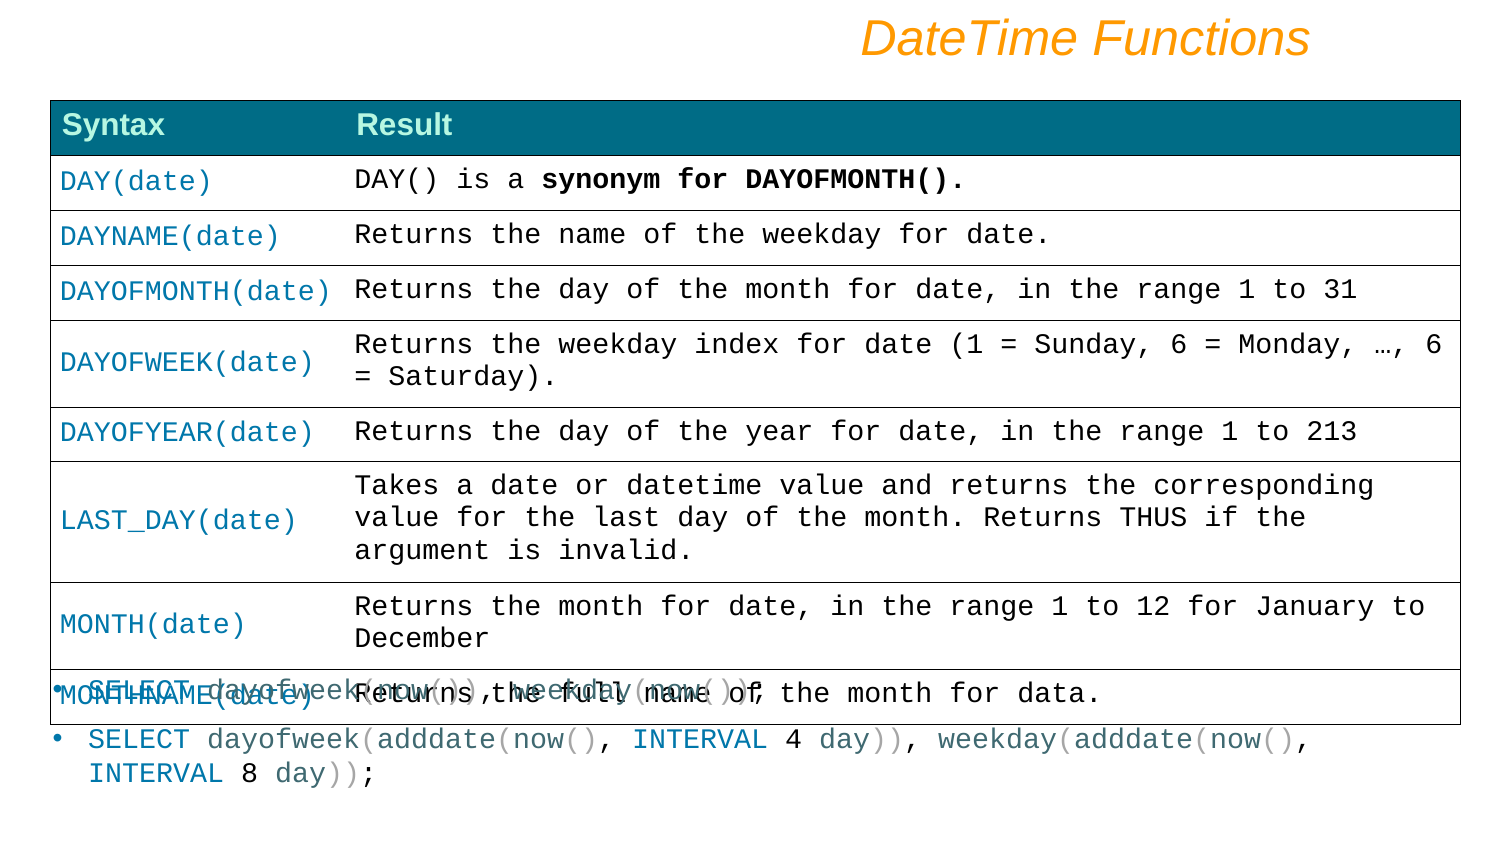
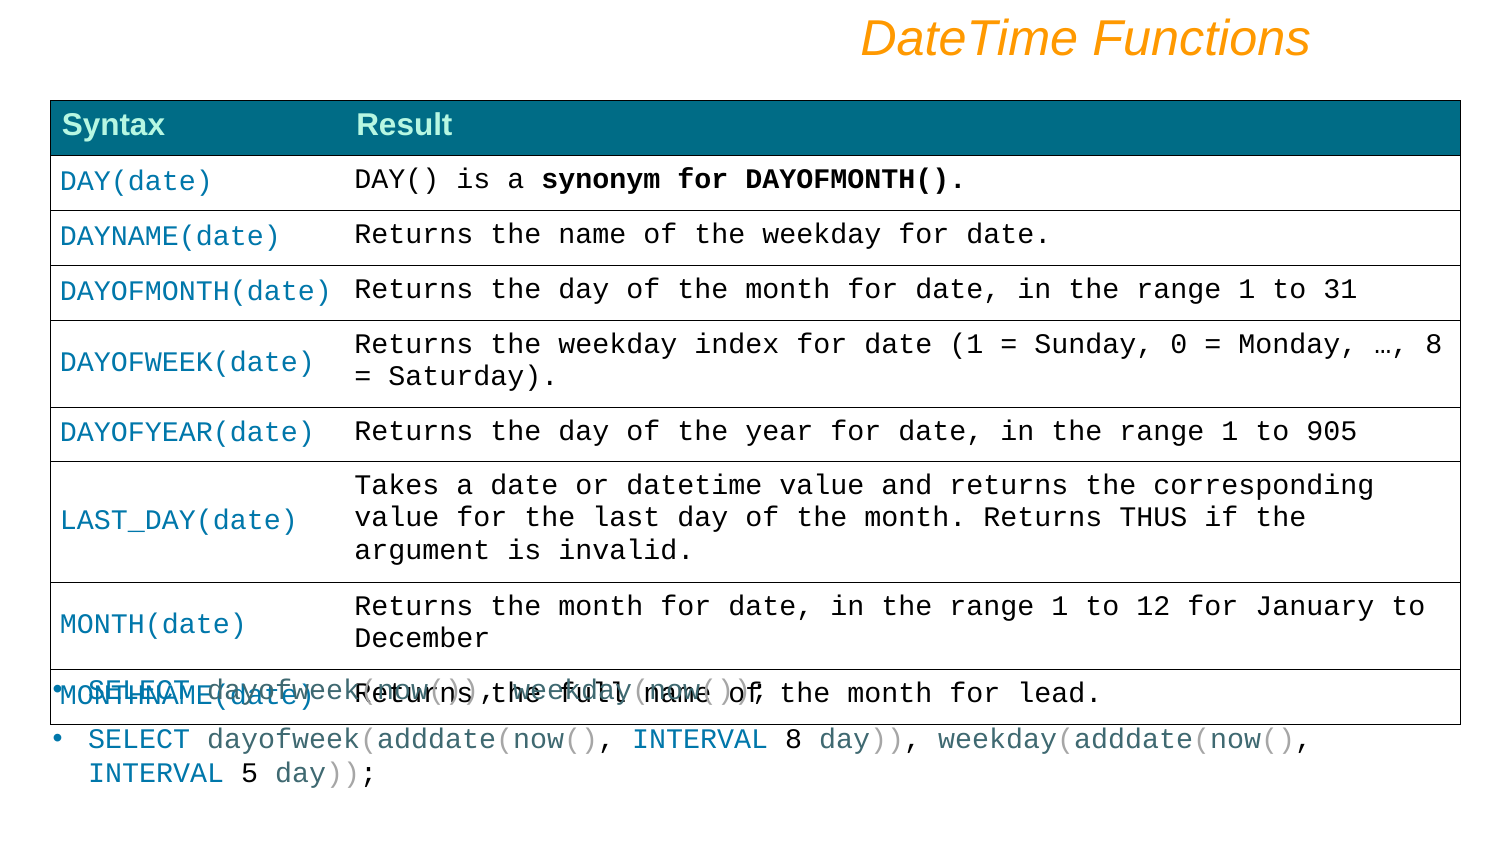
Sunday 6: 6 -> 0 (1179, 344)
6: 6 -> 8 (1434, 344)
213: 213 -> 905 (1332, 431)
data: data -> lead (1060, 693)
INTERVAL 4: 4 -> 8 (794, 740)
8: 8 -> 5 (250, 774)
